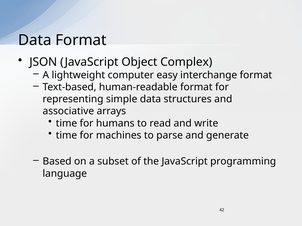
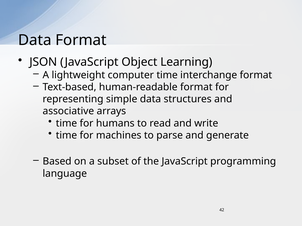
Complex: Complex -> Learning (186, 62)
computer easy: easy -> time (167, 75)
